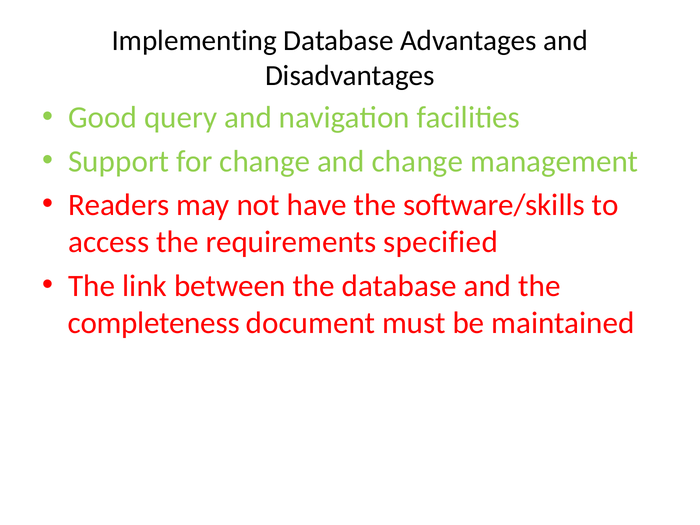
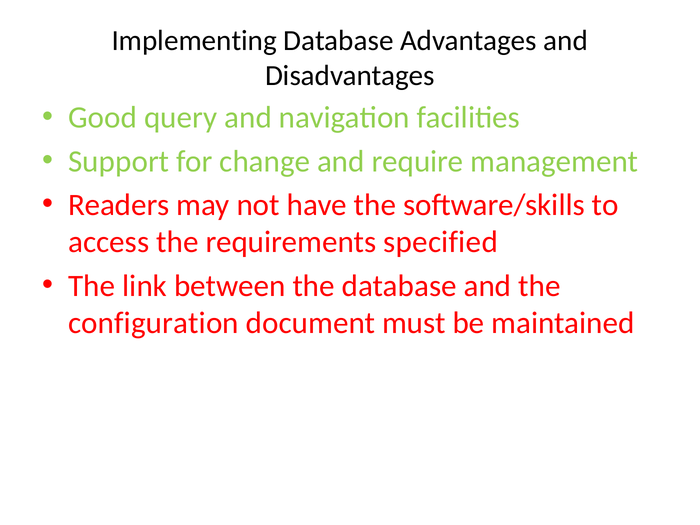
and change: change -> require (418, 161)
completeness: completeness -> configuration (154, 323)
